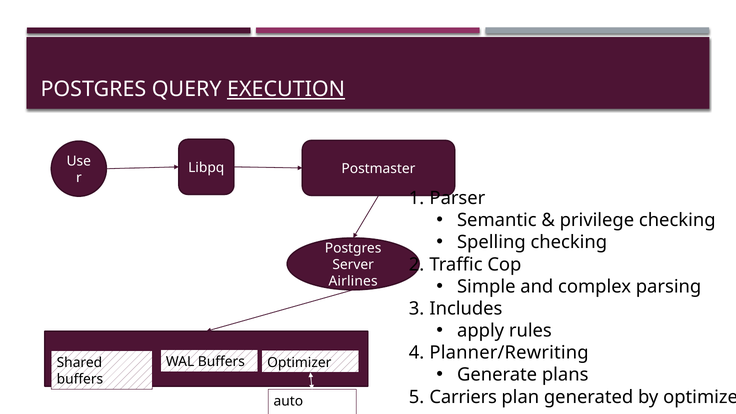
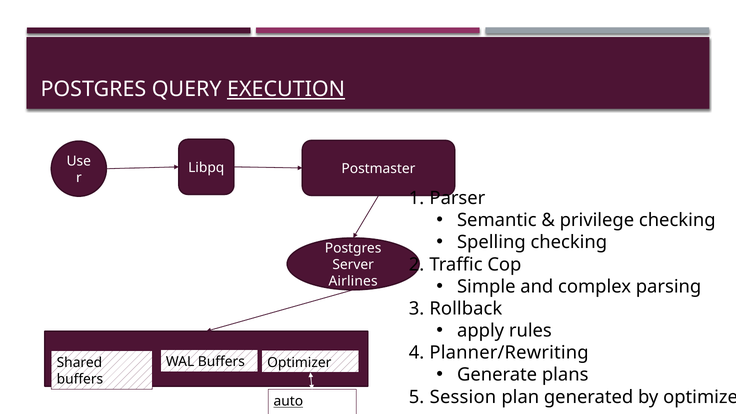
Includes: Includes -> Rollback (466, 309)
Carriers: Carriers -> Session (463, 397)
auto underline: none -> present (288, 401)
